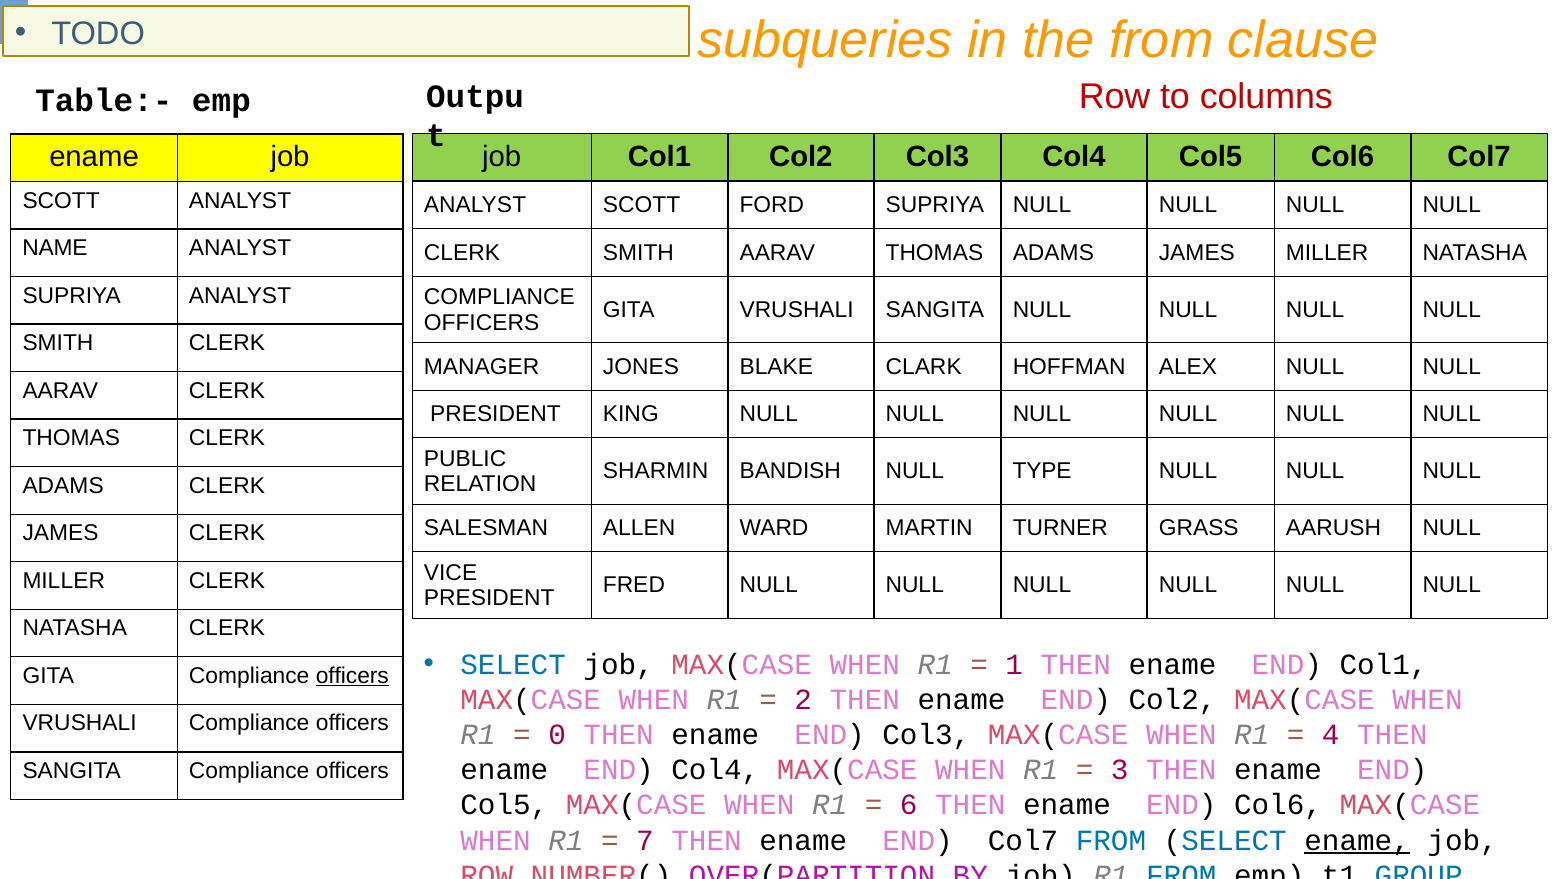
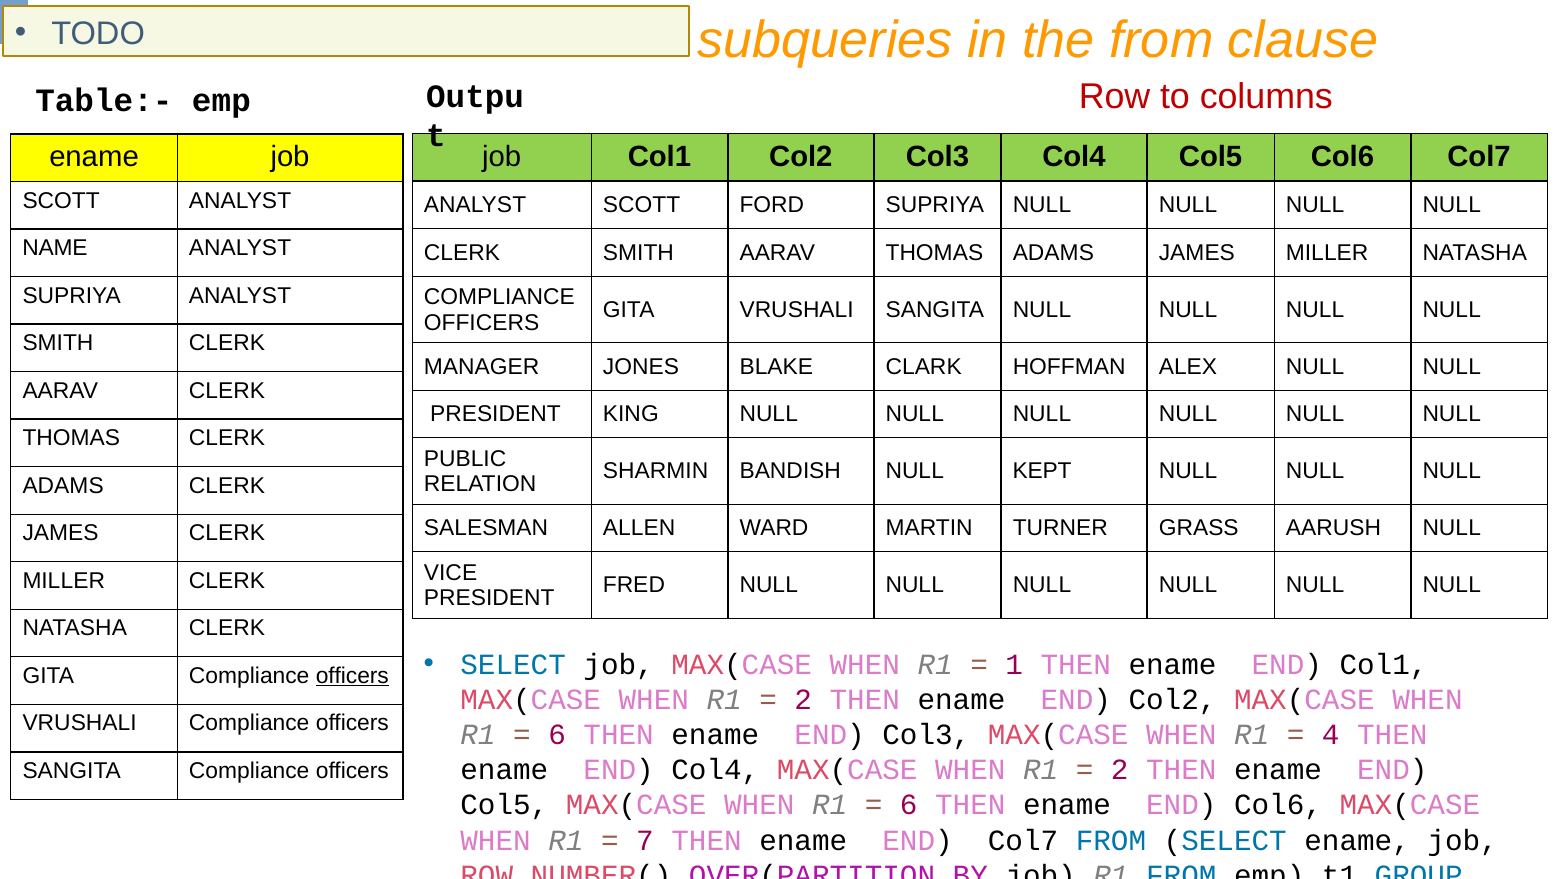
TYPE: TYPE -> KEPT (1042, 471)
0: 0 -> 6 (557, 735)
3: 3 -> 2 (1120, 770)
ename underline: present -> none (1357, 841)
